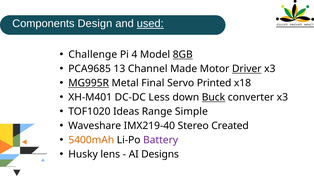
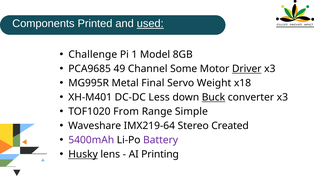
Design: Design -> Printed (95, 24)
4: 4 -> 1 (134, 55)
8GB underline: present -> none (183, 55)
13: 13 -> 49 (119, 69)
Made: Made -> Some (184, 69)
MG995R underline: present -> none (89, 83)
Printed: Printed -> Weight (214, 83)
Ideas: Ideas -> From (126, 112)
IMX219-40: IMX219-40 -> IMX219-64 (149, 126)
5400mAh colour: orange -> purple (91, 141)
Husky underline: none -> present (83, 155)
Designs: Designs -> Printing (160, 155)
